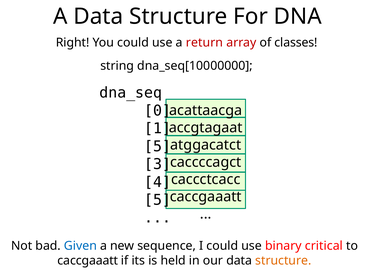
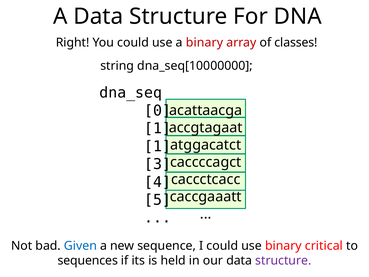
a return: return -> binary (204, 43)
5: 5 -> 1 (158, 146)
caccgaaatt: caccgaaatt -> sequences (88, 260)
structure colour: orange -> purple (283, 260)
